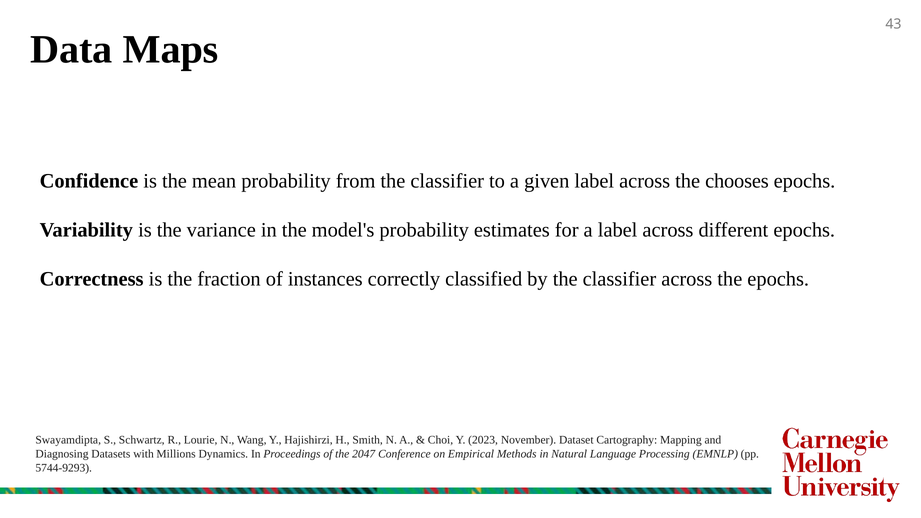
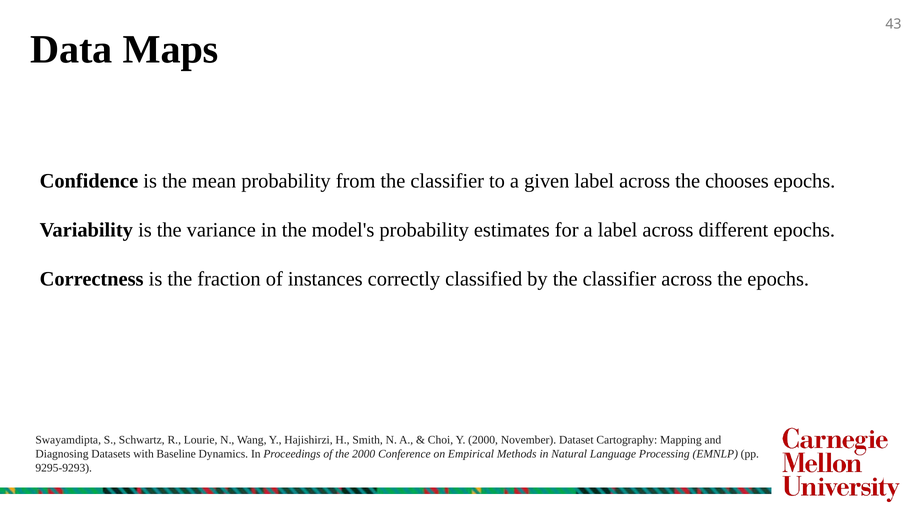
Y 2023: 2023 -> 2000 (483, 440)
Millions: Millions -> Baseline (176, 454)
the 2047: 2047 -> 2000 (364, 454)
5744-9293: 5744-9293 -> 9295-9293 (64, 468)
